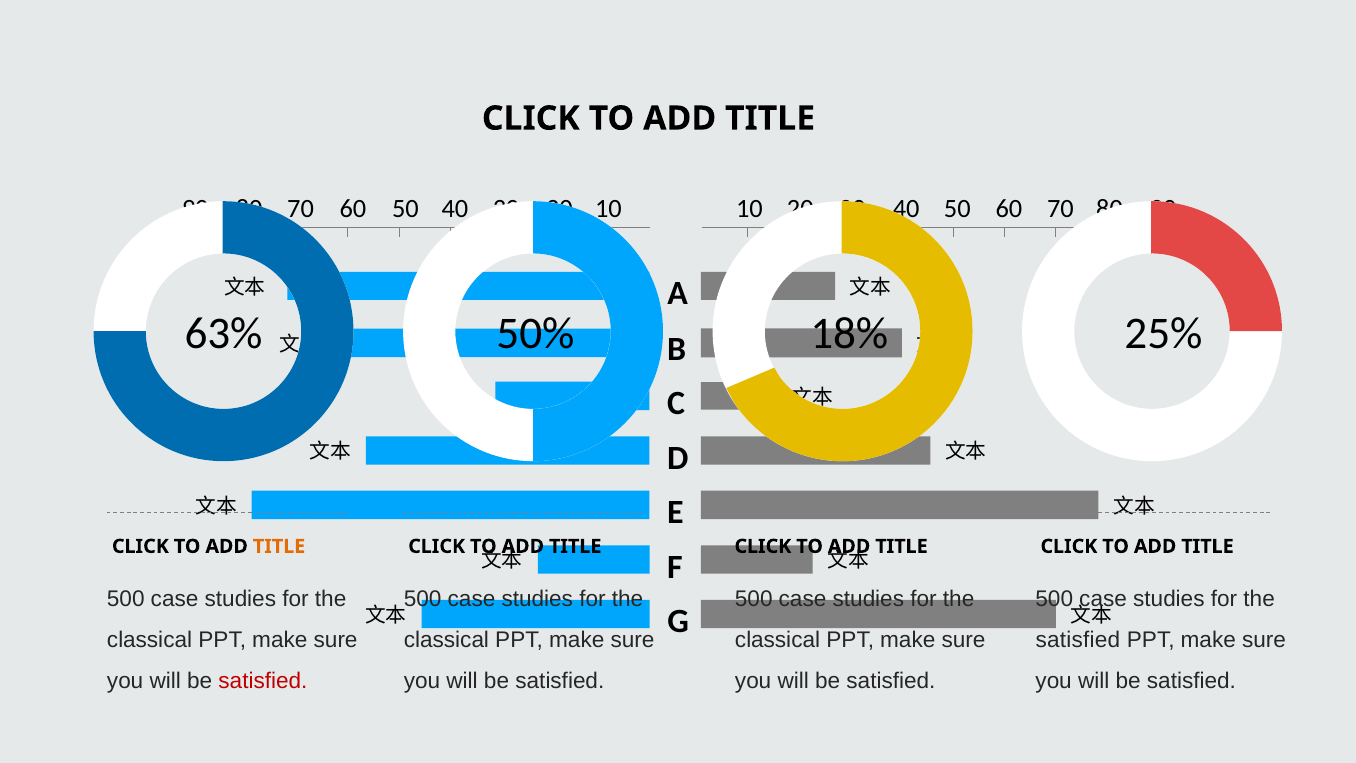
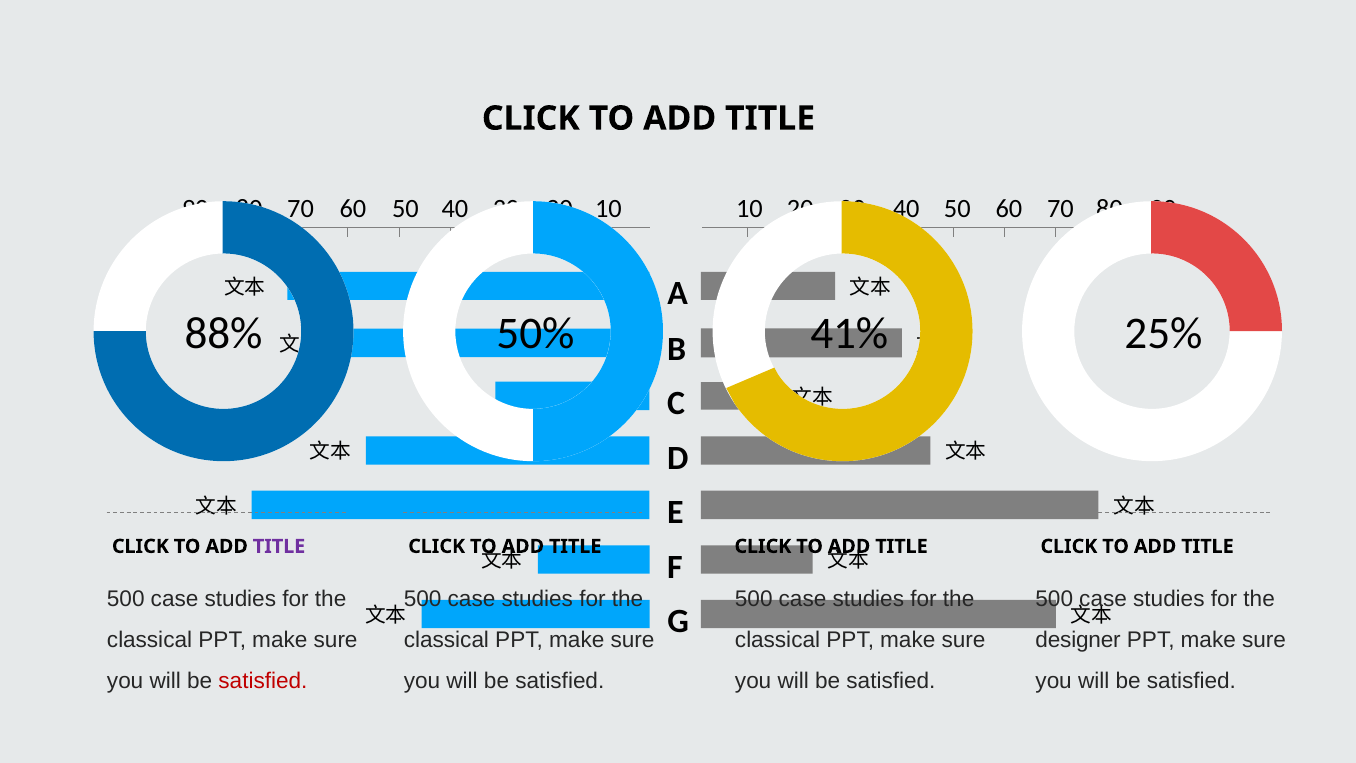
63%: 63% -> 88% (223, 334)
18%: 18% -> 41% (849, 334)
TITLE colour: orange -> purple (279, 546)
satisfied: satisfied -> designer (1078, 640)
